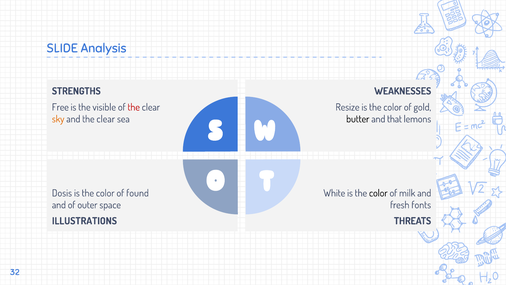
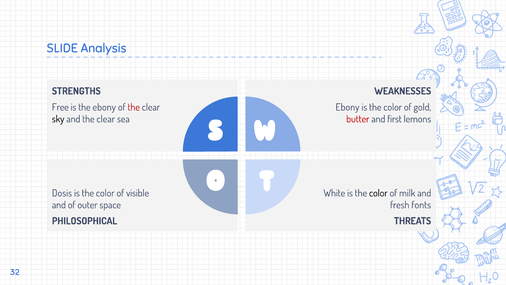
the visible: visible -> ebony (104, 107)
Resize: Resize -> Ebony (347, 107)
sky colour: orange -> black (58, 119)
butter colour: black -> red (358, 119)
that: that -> first (394, 119)
found: found -> visible (138, 193)
ILLUSTRATIONS: ILLUSTRATIONS -> PHILOSOPHICAL (85, 221)
